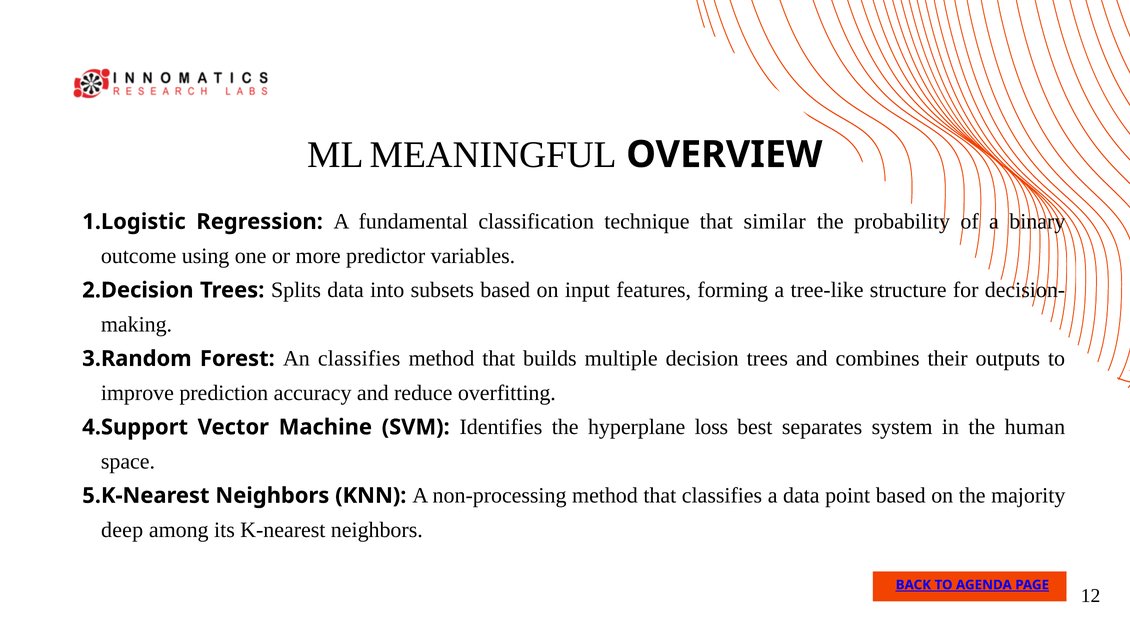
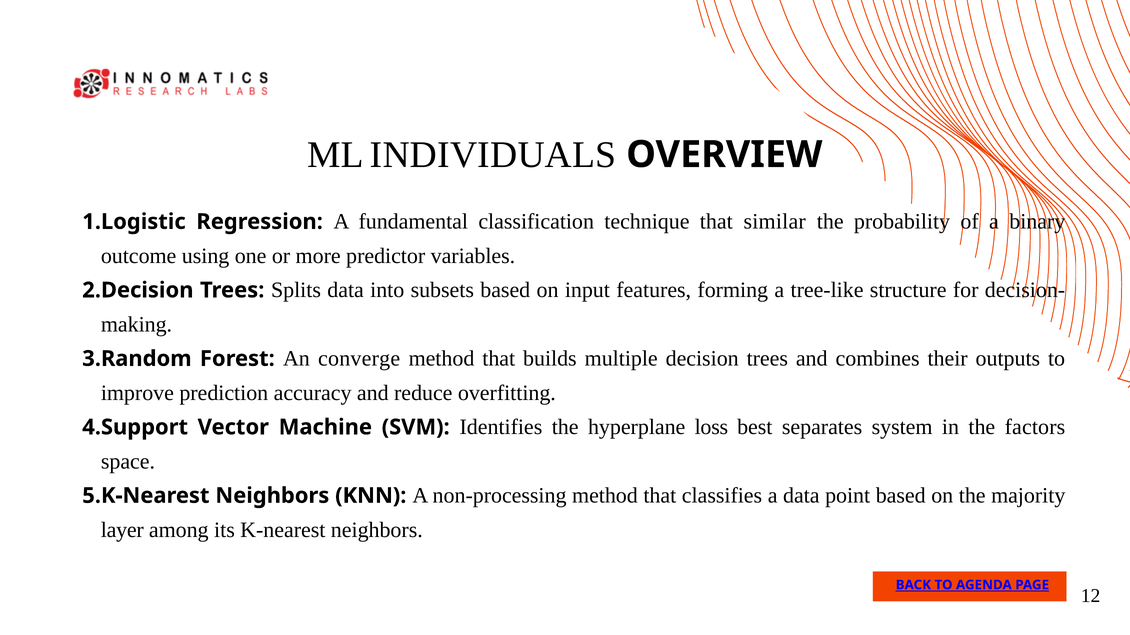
MEANINGFUL: MEANINGFUL -> INDIVIDUALS (493, 155)
An classifies: classifies -> converge (359, 359)
human: human -> factors (1035, 428)
deep: deep -> layer (122, 530)
